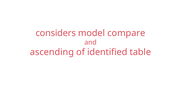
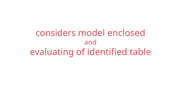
compare: compare -> enclosed (126, 33)
ascending: ascending -> evaluating (52, 52)
